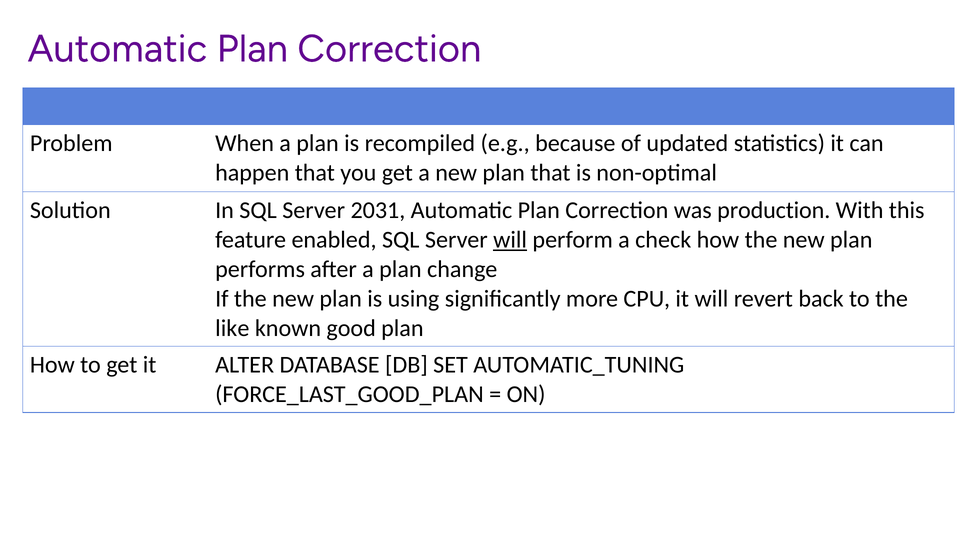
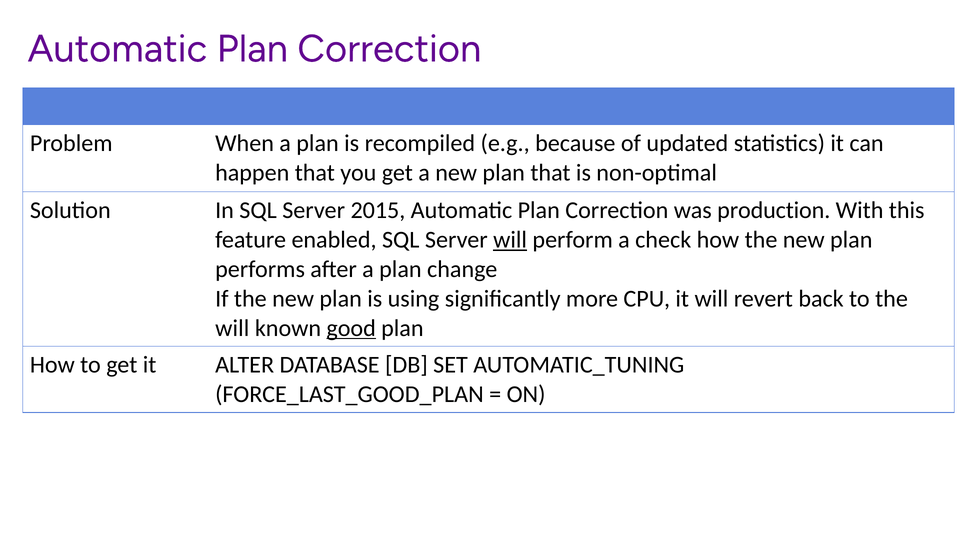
2031: 2031 -> 2015 (378, 210)
like: like -> will (232, 328)
good underline: none -> present (351, 328)
